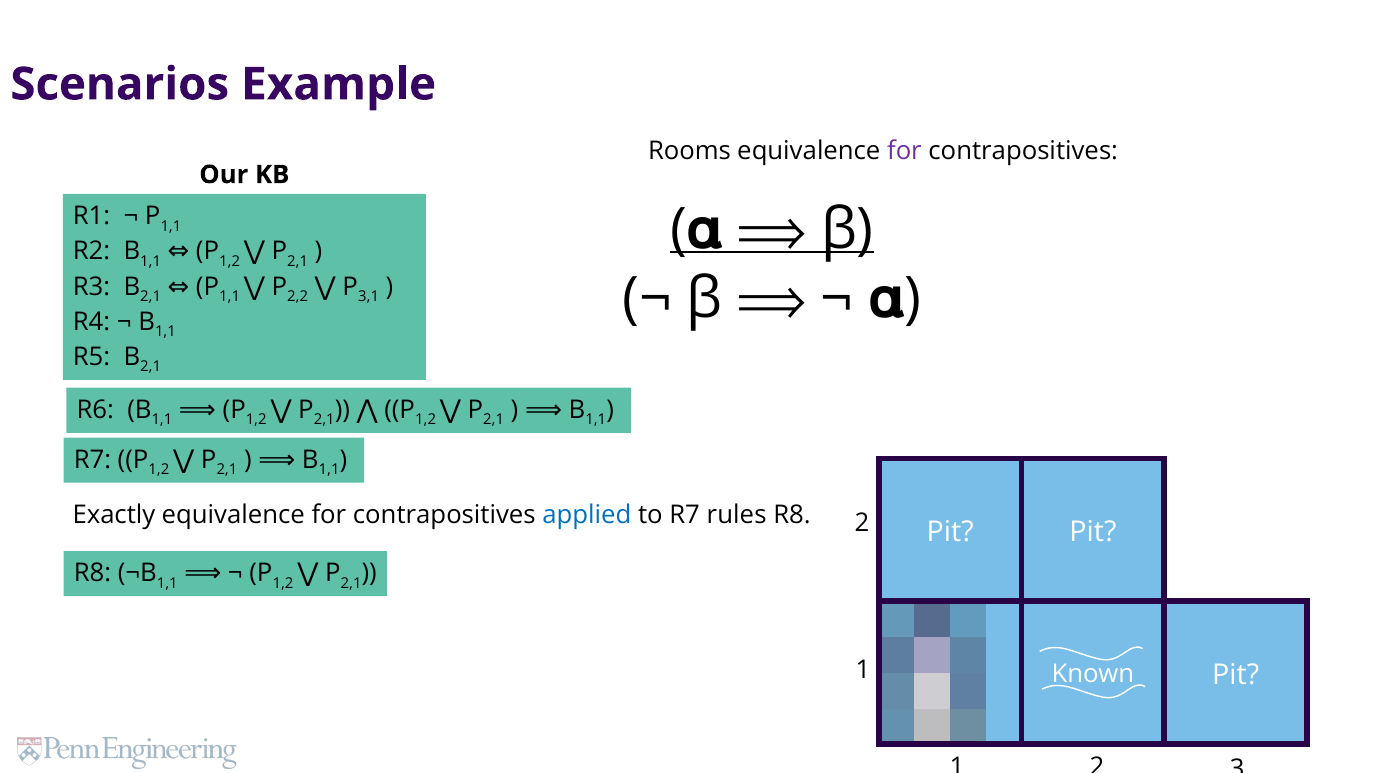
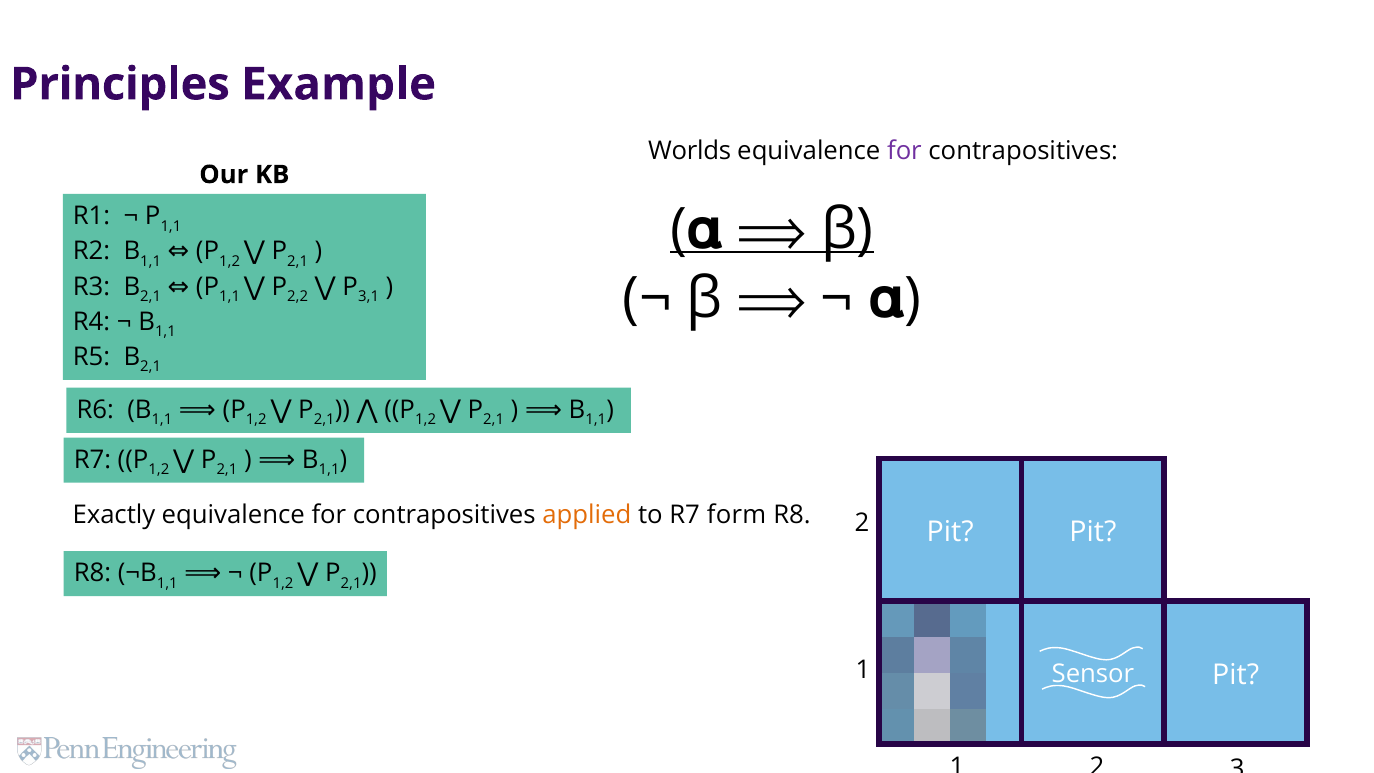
Scenarios: Scenarios -> Principles (120, 84)
Rooms: Rooms -> Worlds (690, 151)
applied colour: blue -> orange (587, 515)
rules: rules -> form (737, 515)
Known: Known -> Sensor (1093, 674)
